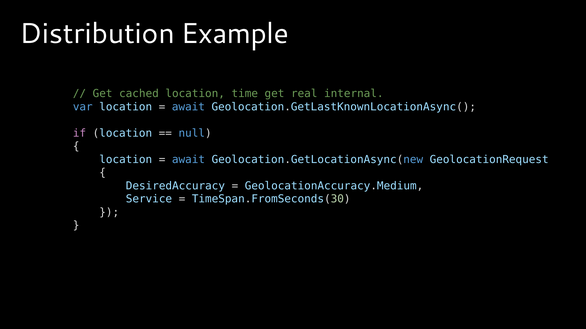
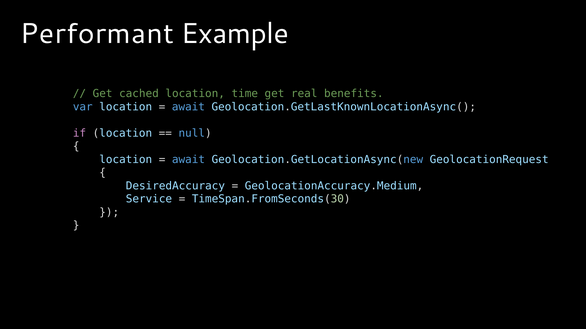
Distribution: Distribution -> Performant (97, 34)
internal: internal -> benefits (354, 94)
